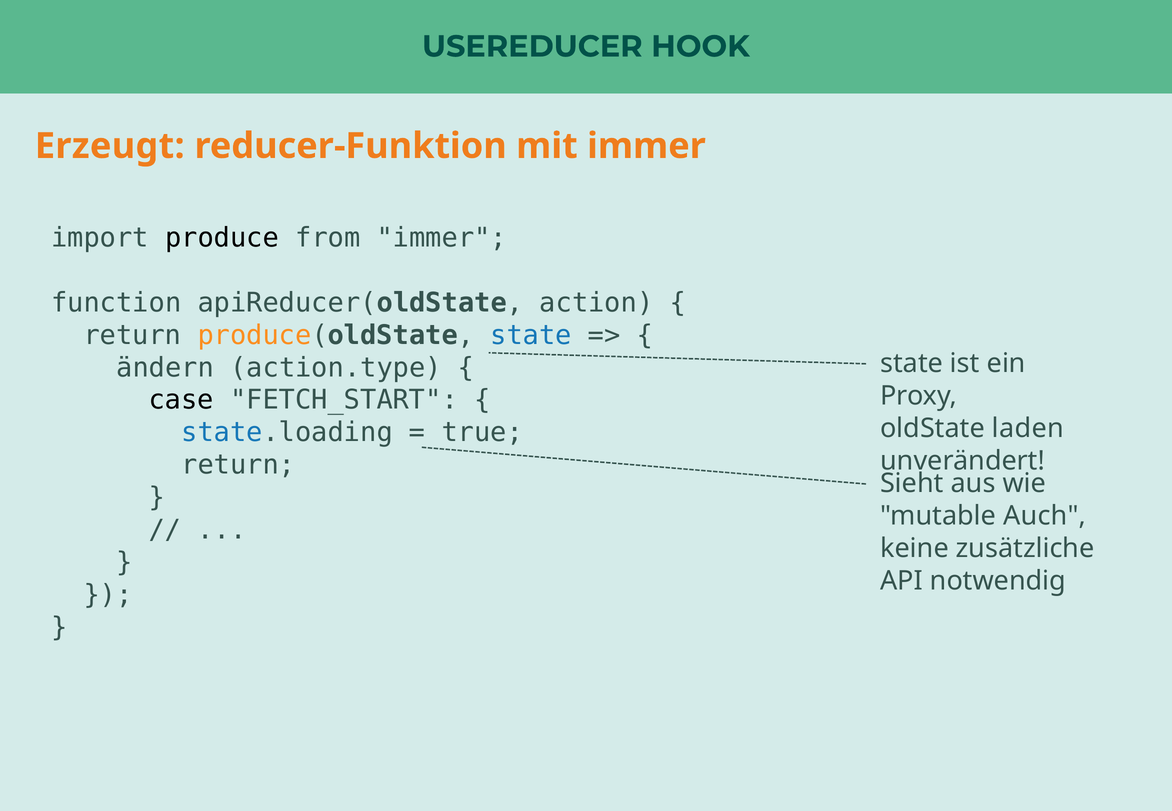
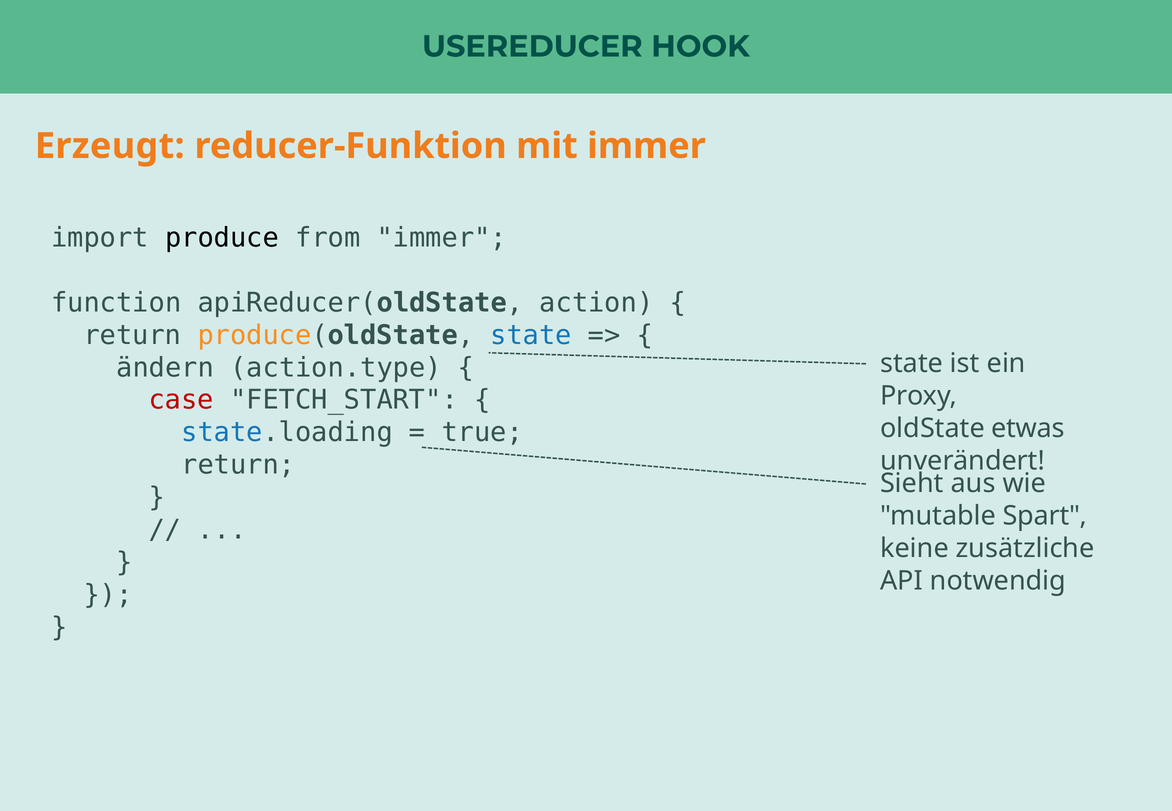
case colour: black -> red (181, 400)
laden: laden -> etwas (1028, 428)
Auch: Auch -> Spart (1045, 516)
